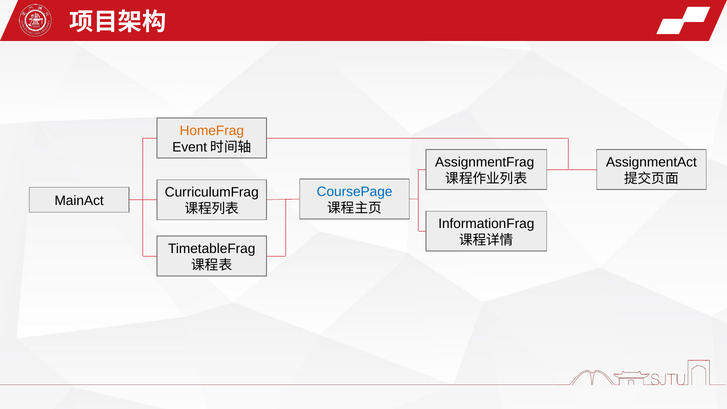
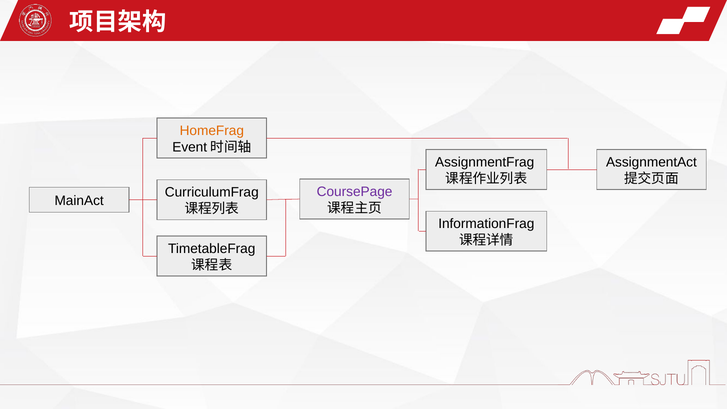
CoursePage colour: blue -> purple (355, 192)
